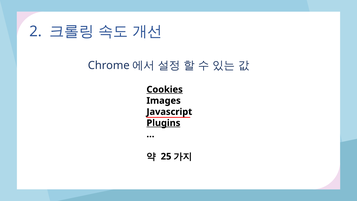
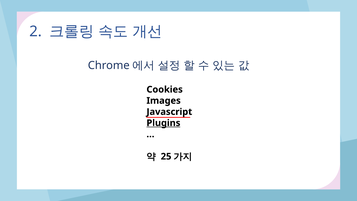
Cookies underline: present -> none (165, 89)
